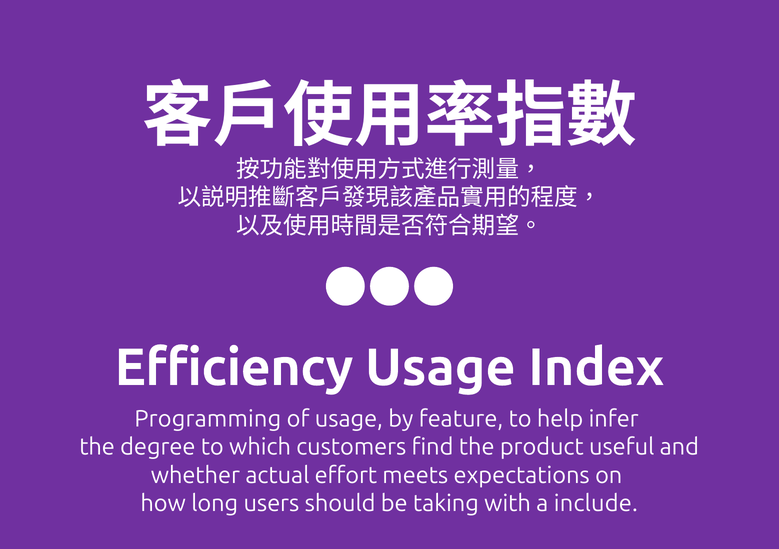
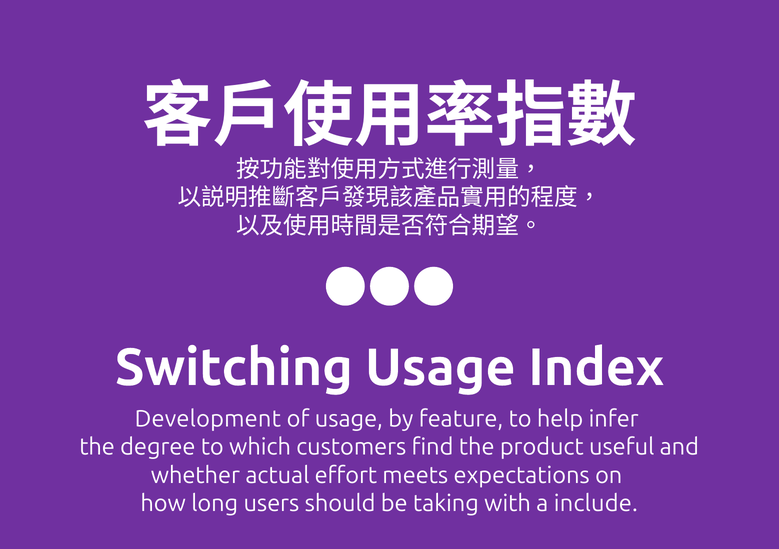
Efficiency: Efficiency -> Switching (234, 368)
Programming: Programming -> Development (208, 419)
